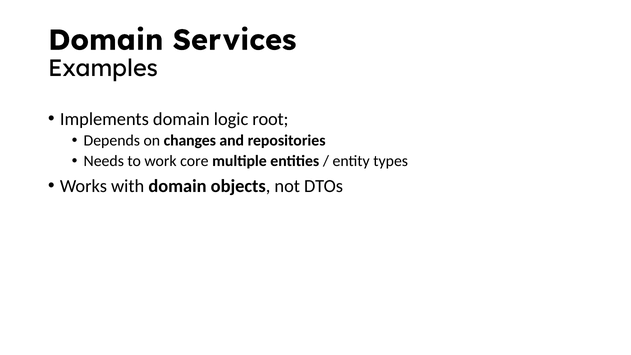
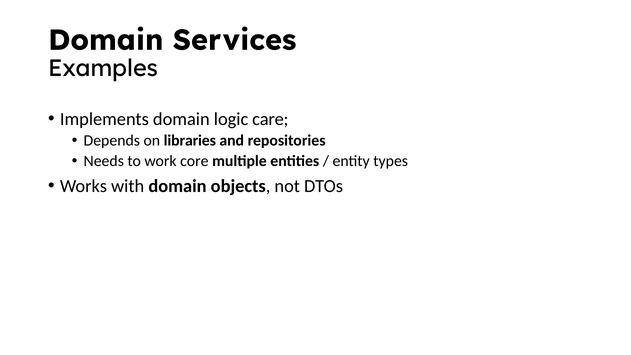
root: root -> care (270, 119)
changes: changes -> libraries (190, 141)
